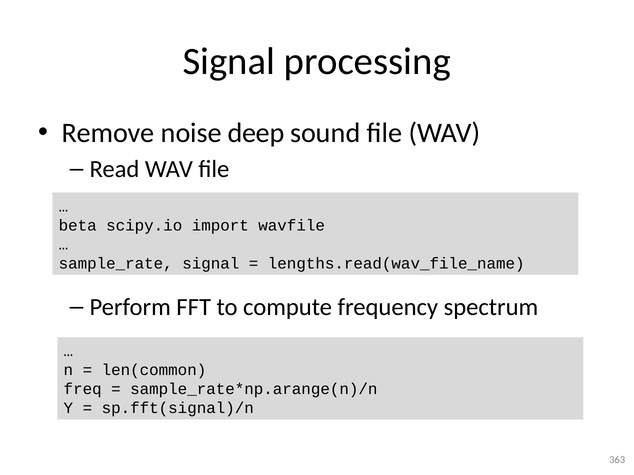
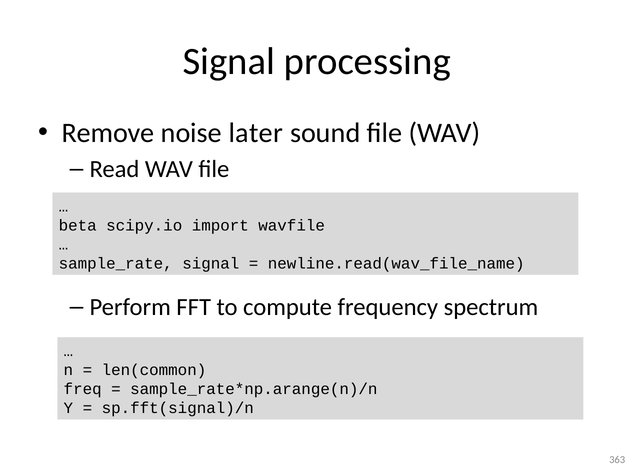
deep: deep -> later (256, 133)
lengths.read(wav_file_name: lengths.read(wav_file_name -> newline.read(wav_file_name (396, 264)
